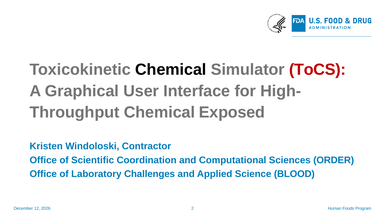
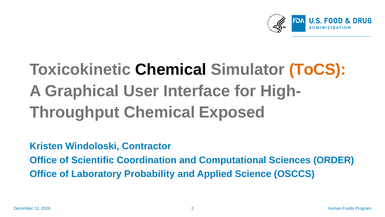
ToCS colour: red -> orange (318, 69)
Challenges: Challenges -> Probability (149, 174)
BLOOD: BLOOD -> OSCCS (294, 174)
